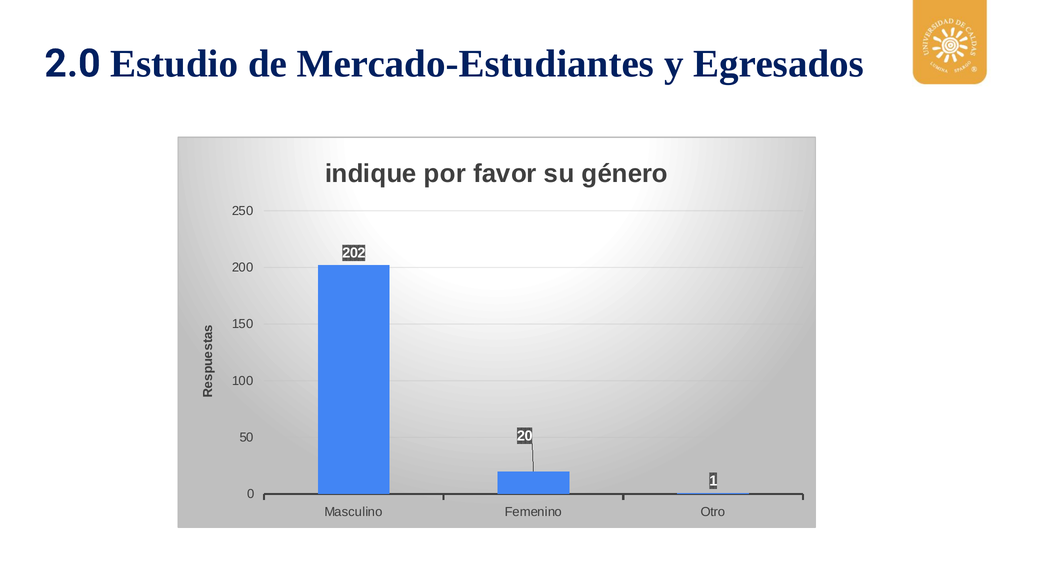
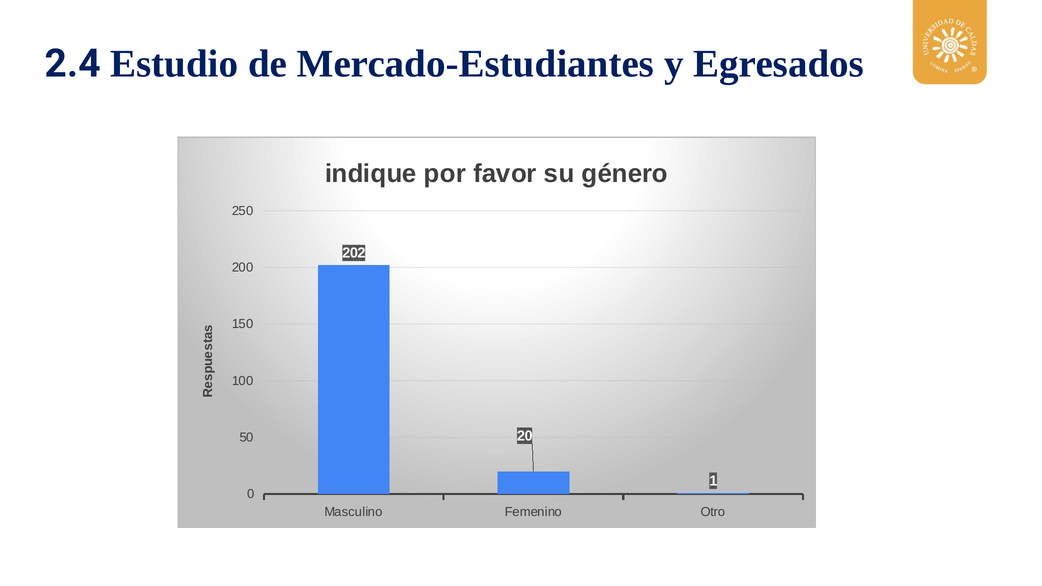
2.0: 2.0 -> 2.4 (73, 64)
